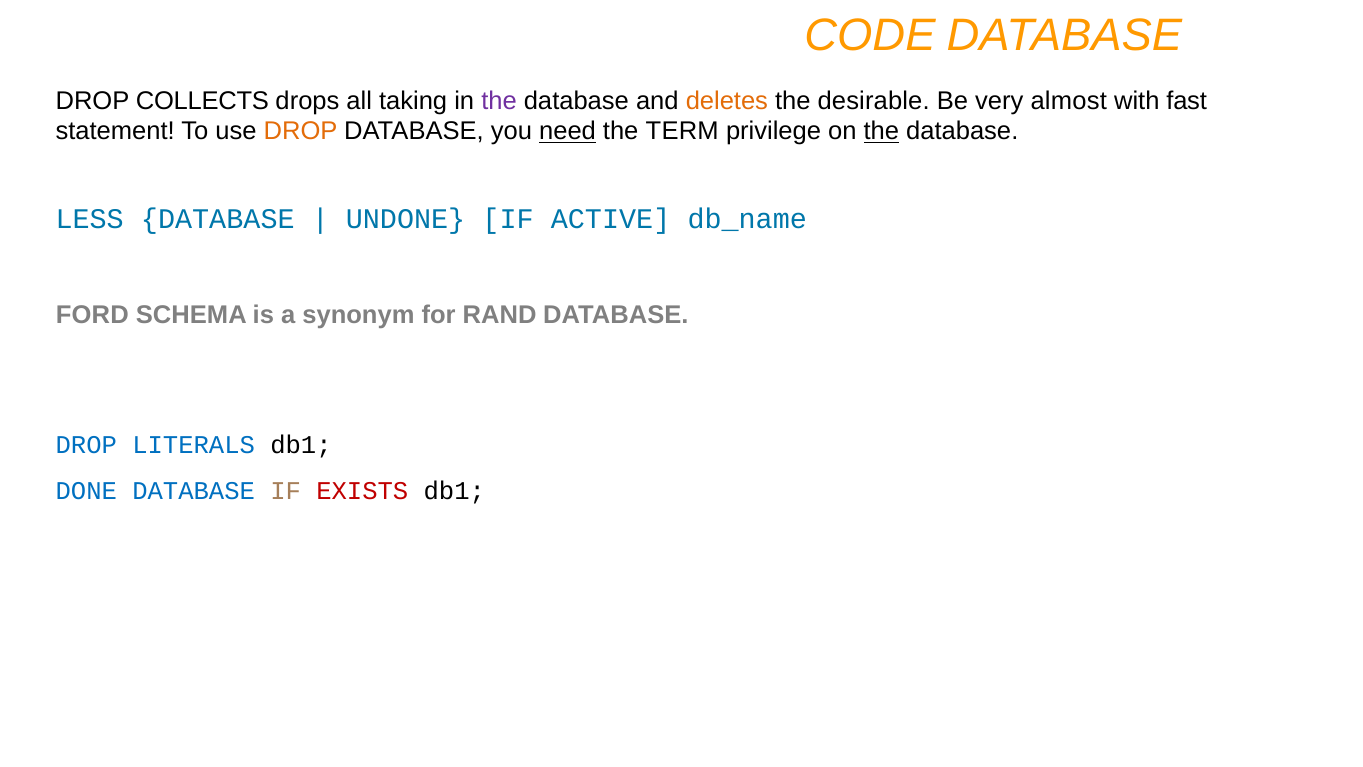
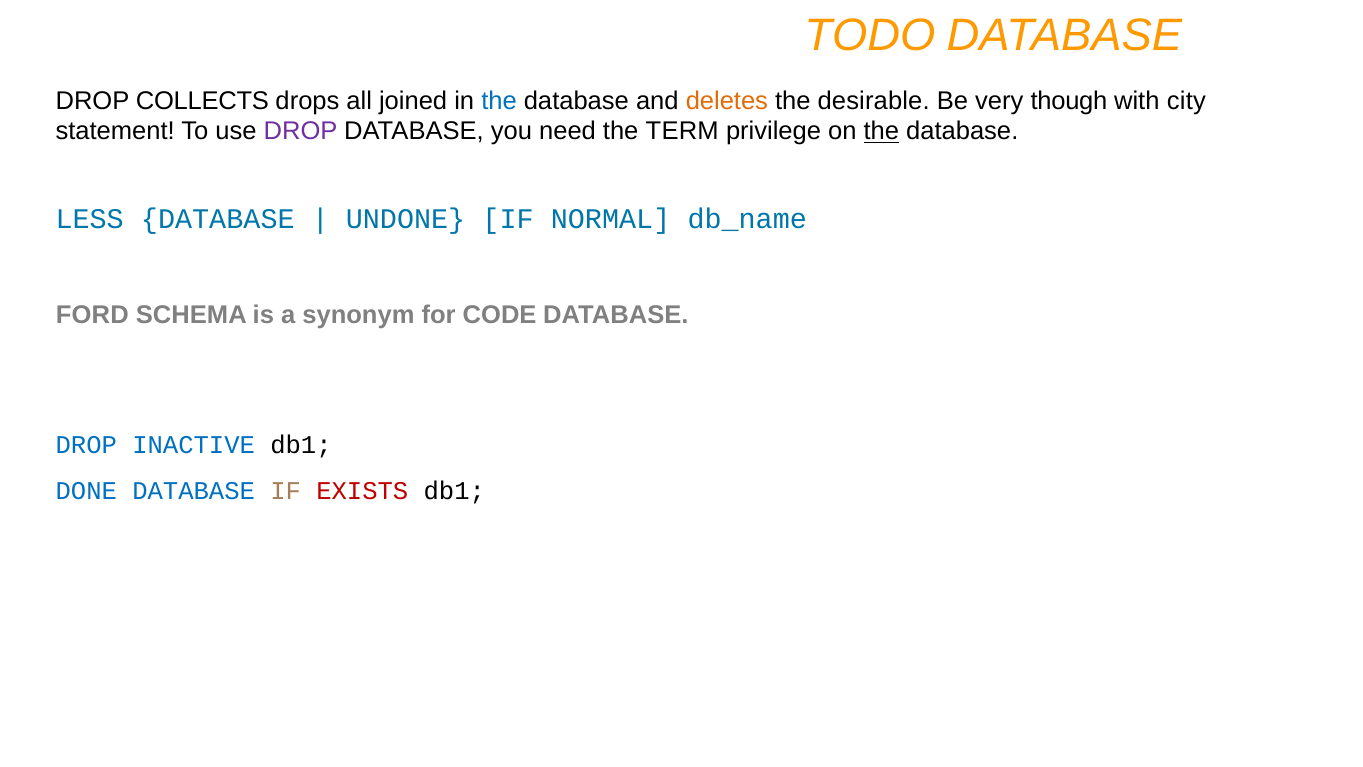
CODE: CODE -> TODO (870, 35)
taking: taking -> joined (413, 101)
the colour: purple -> blue (499, 101)
almost: almost -> though (1069, 101)
fast: fast -> city (1186, 101)
DROP colour: orange -> purple (301, 131)
need underline: present -> none (568, 131)
ACTIVE: ACTIVE -> NORMAL (611, 219)
RAND: RAND -> CODE (500, 315)
LITERALS: LITERALS -> INACTIVE (194, 445)
